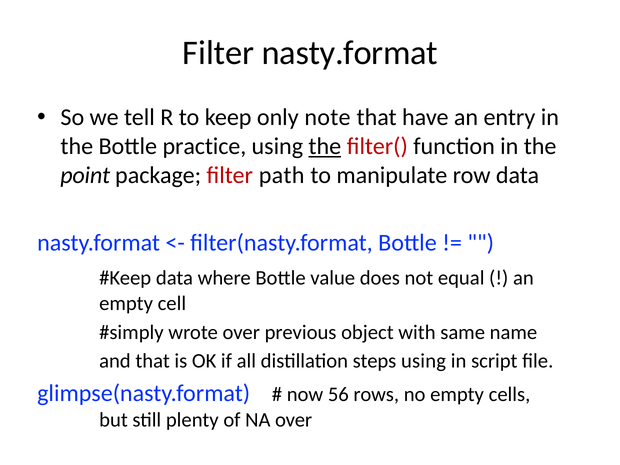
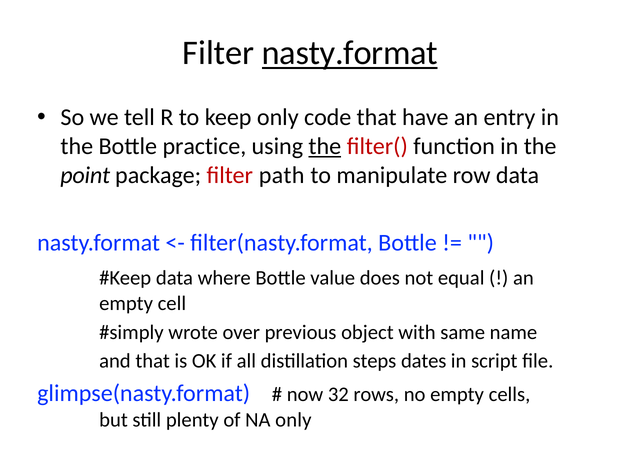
nasty.format underline: none -> present (350, 53)
note: note -> code (328, 117)
steps using: using -> dates (424, 361)
56: 56 -> 32 (338, 394)
NA over: over -> only (293, 420)
